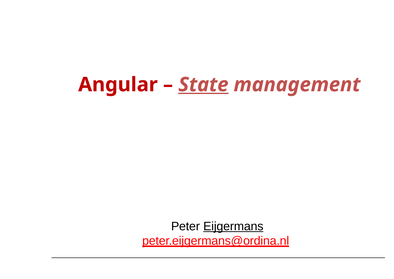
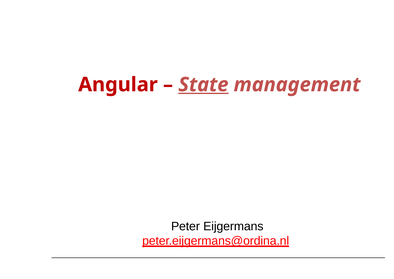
Eijgermans underline: present -> none (233, 226)
